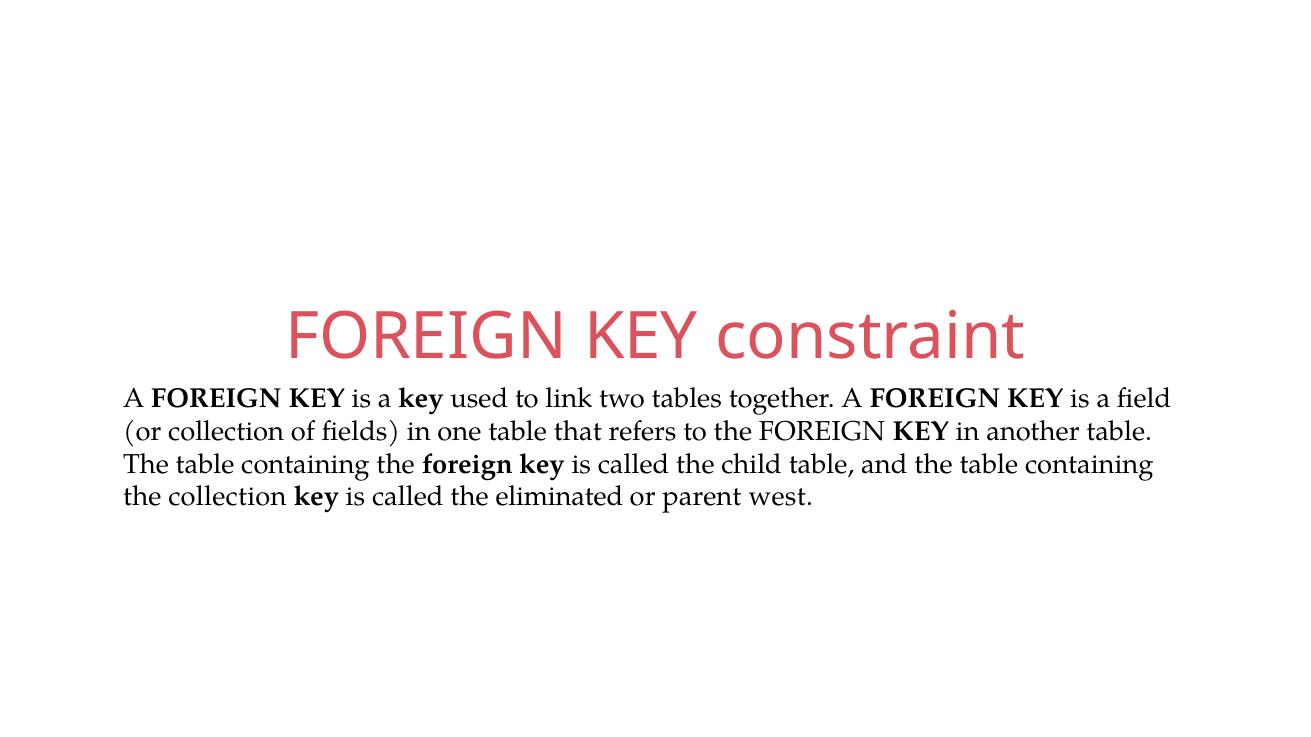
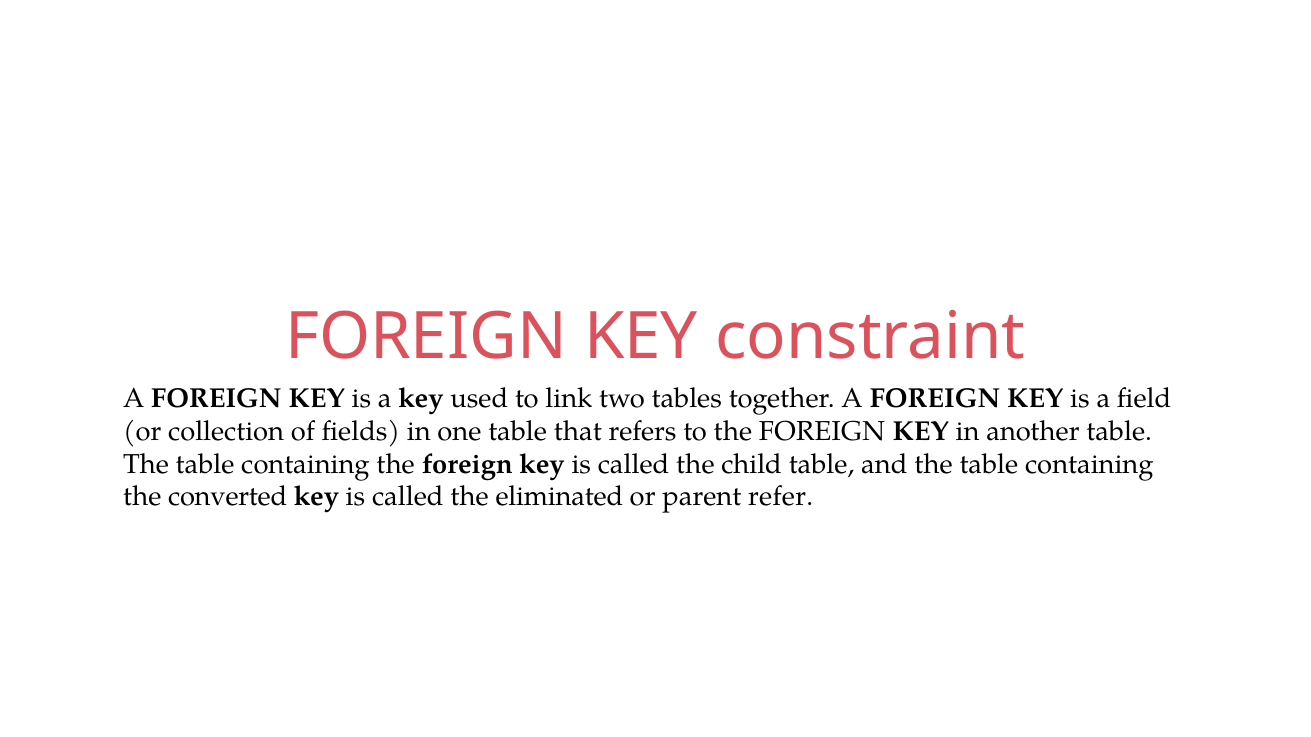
the collection: collection -> converted (228, 497)
west: west -> refer (781, 497)
